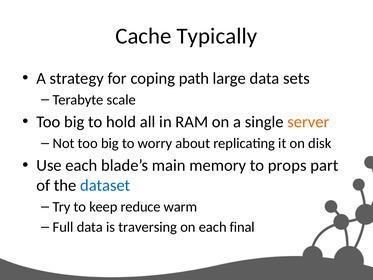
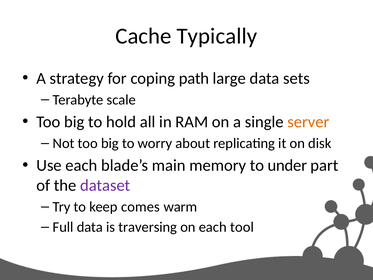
props: props -> under (287, 165)
dataset colour: blue -> purple (105, 185)
reduce: reduce -> comes (140, 207)
final: final -> tool (242, 227)
